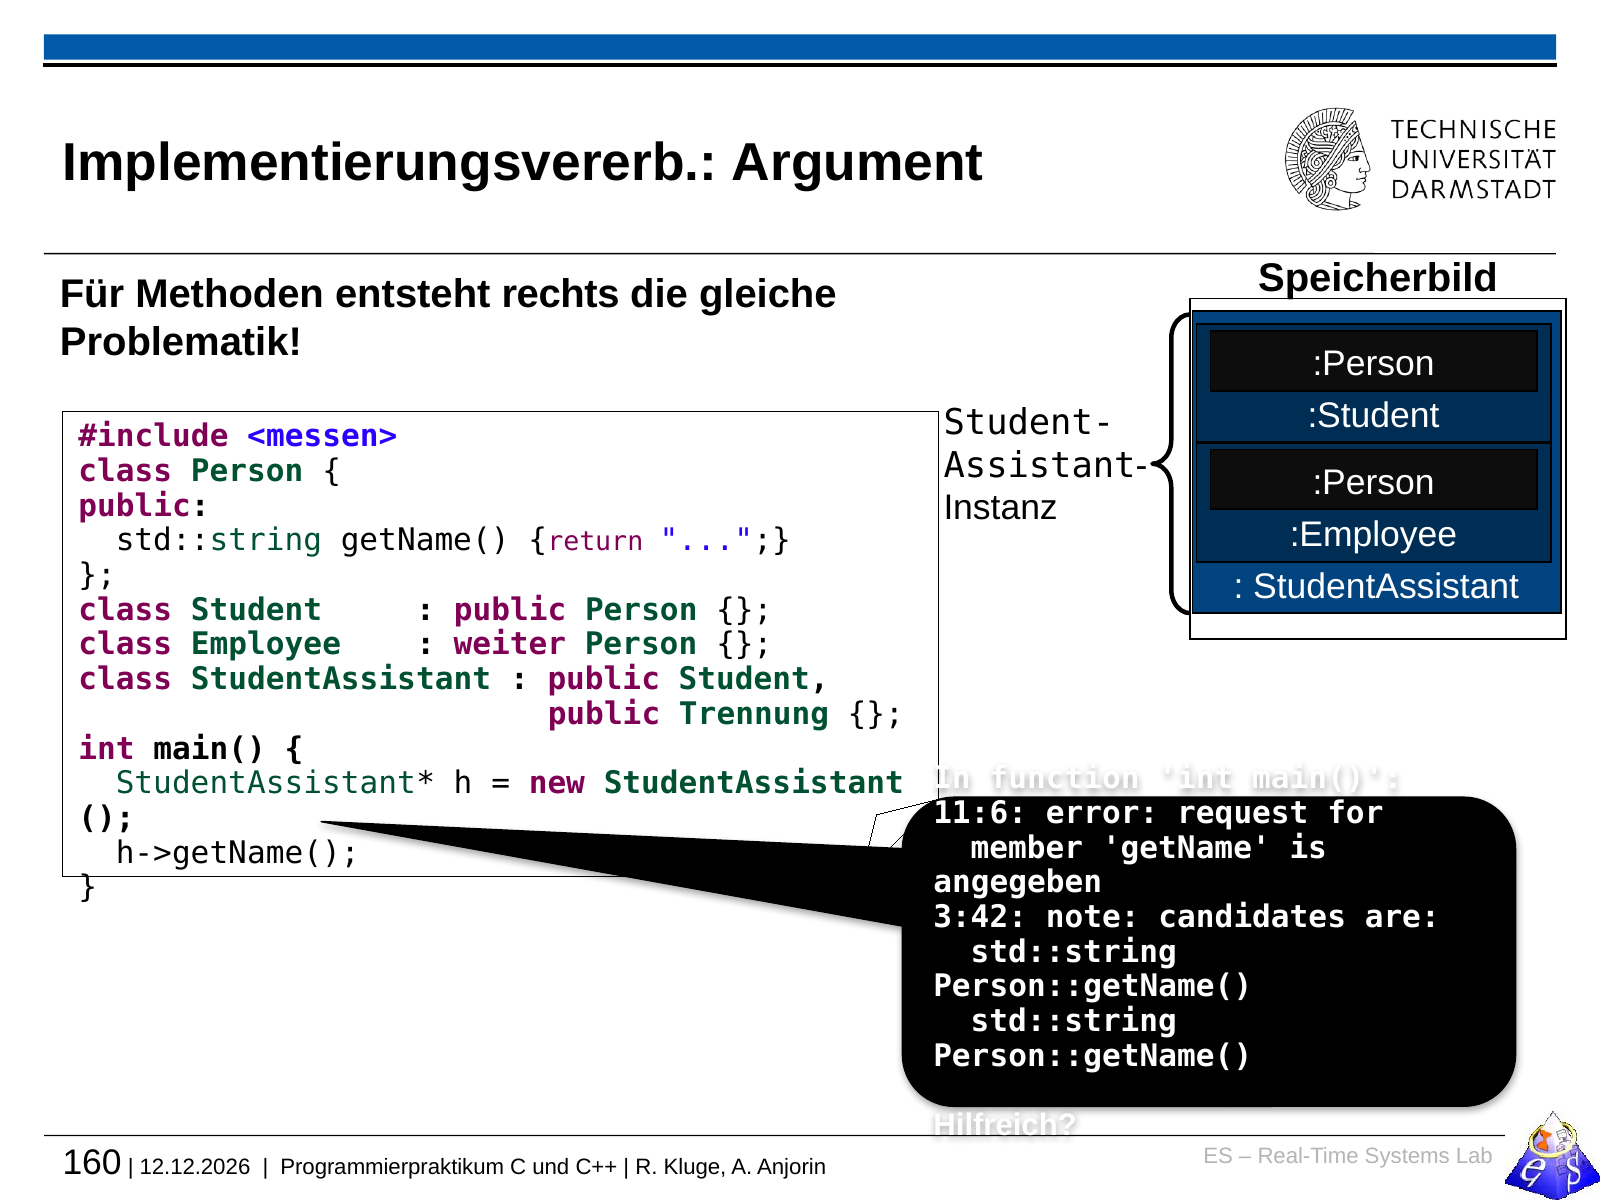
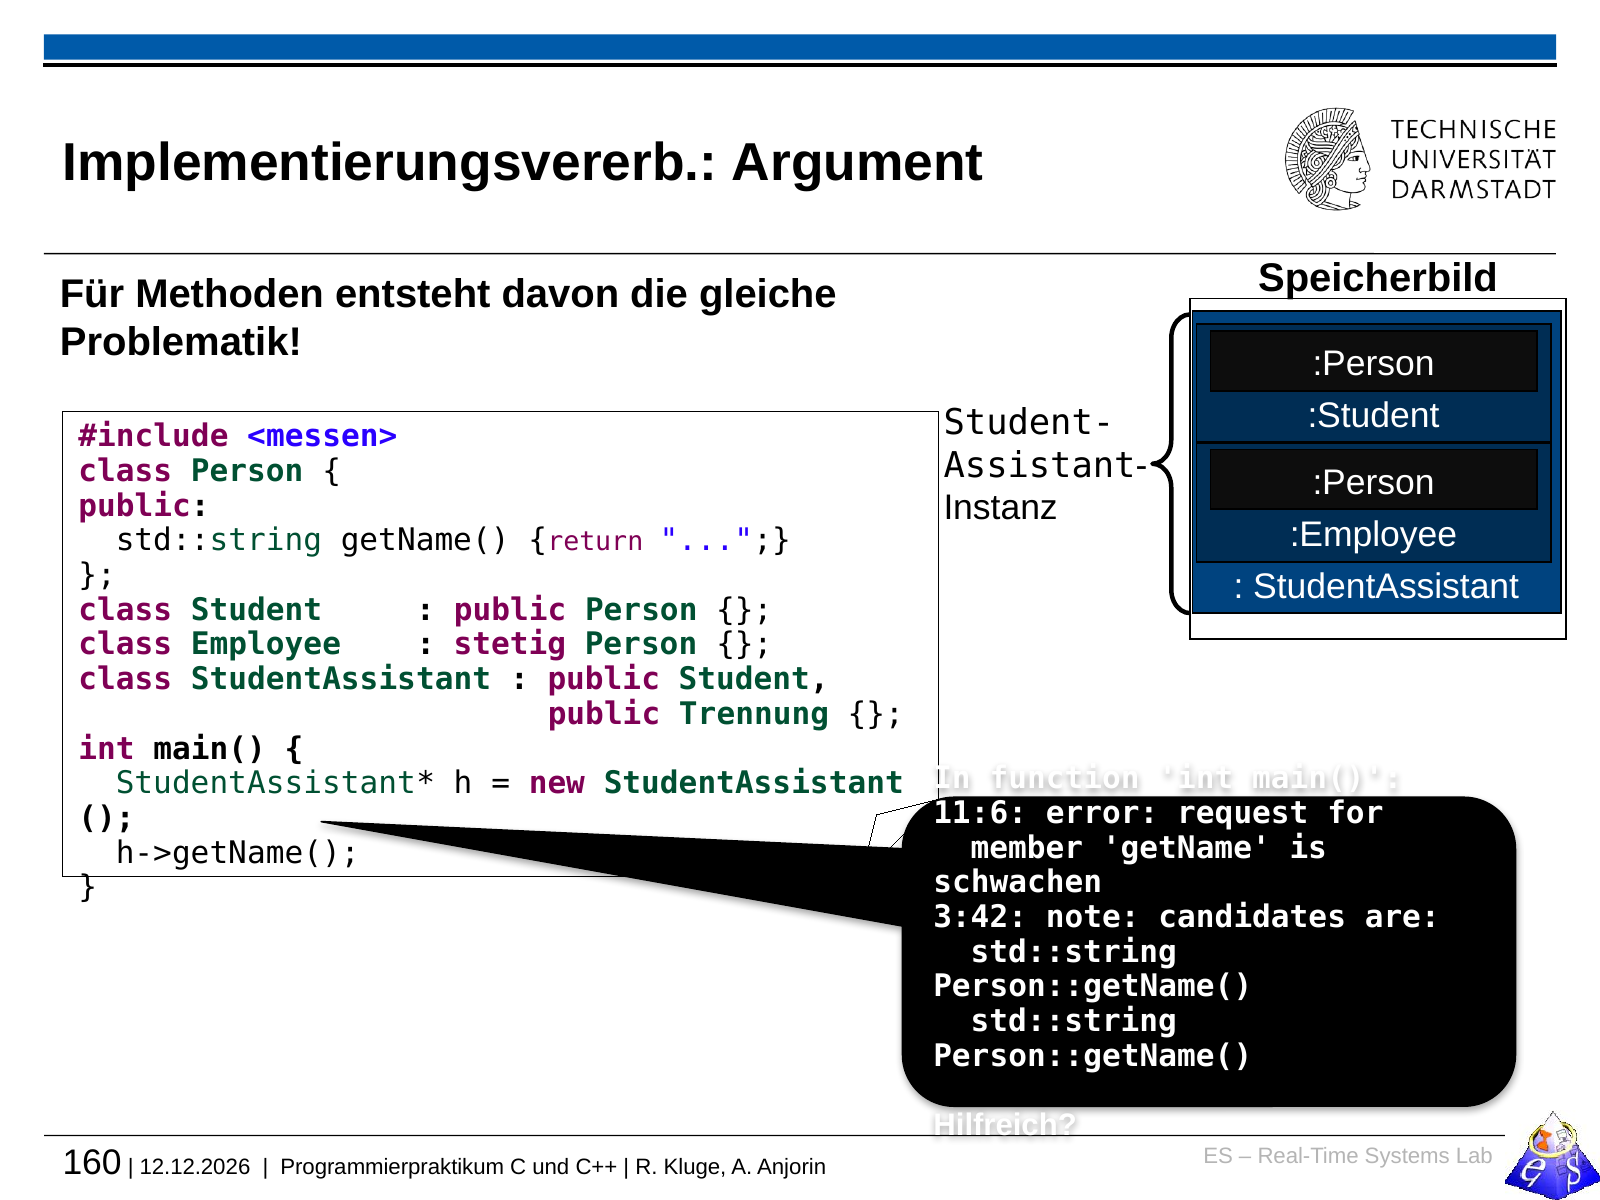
rechts: rechts -> davon (560, 295)
weiter: weiter -> stetig (510, 645)
angegeben: angegeben -> schwachen (1018, 882)
